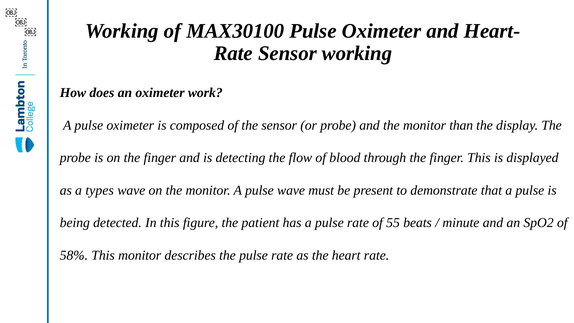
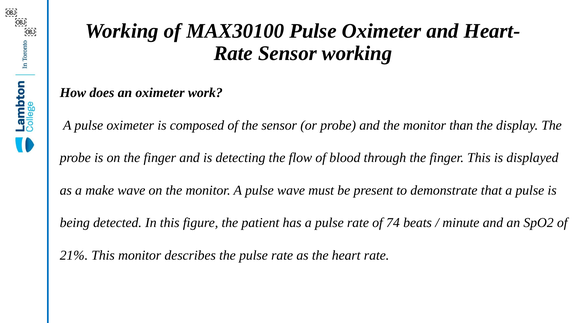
types: types -> make (100, 190)
55: 55 -> 74 (393, 223)
58%: 58% -> 21% (74, 255)
